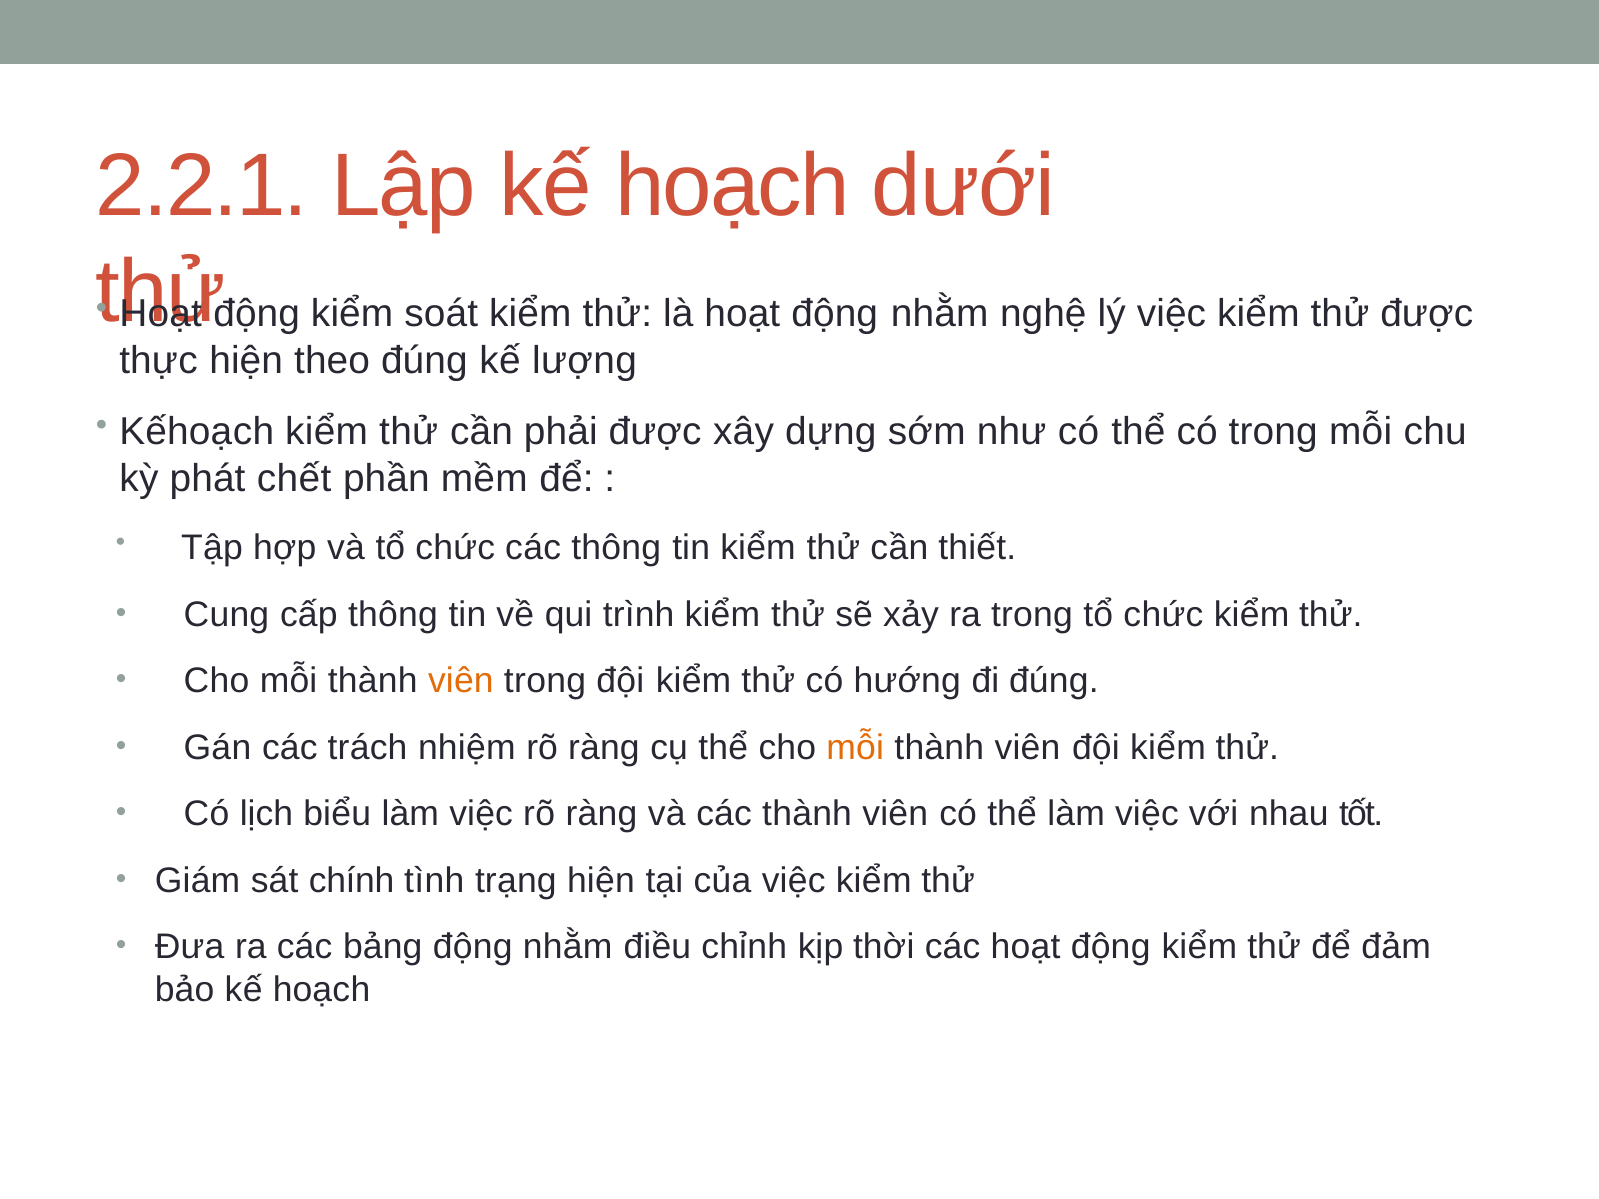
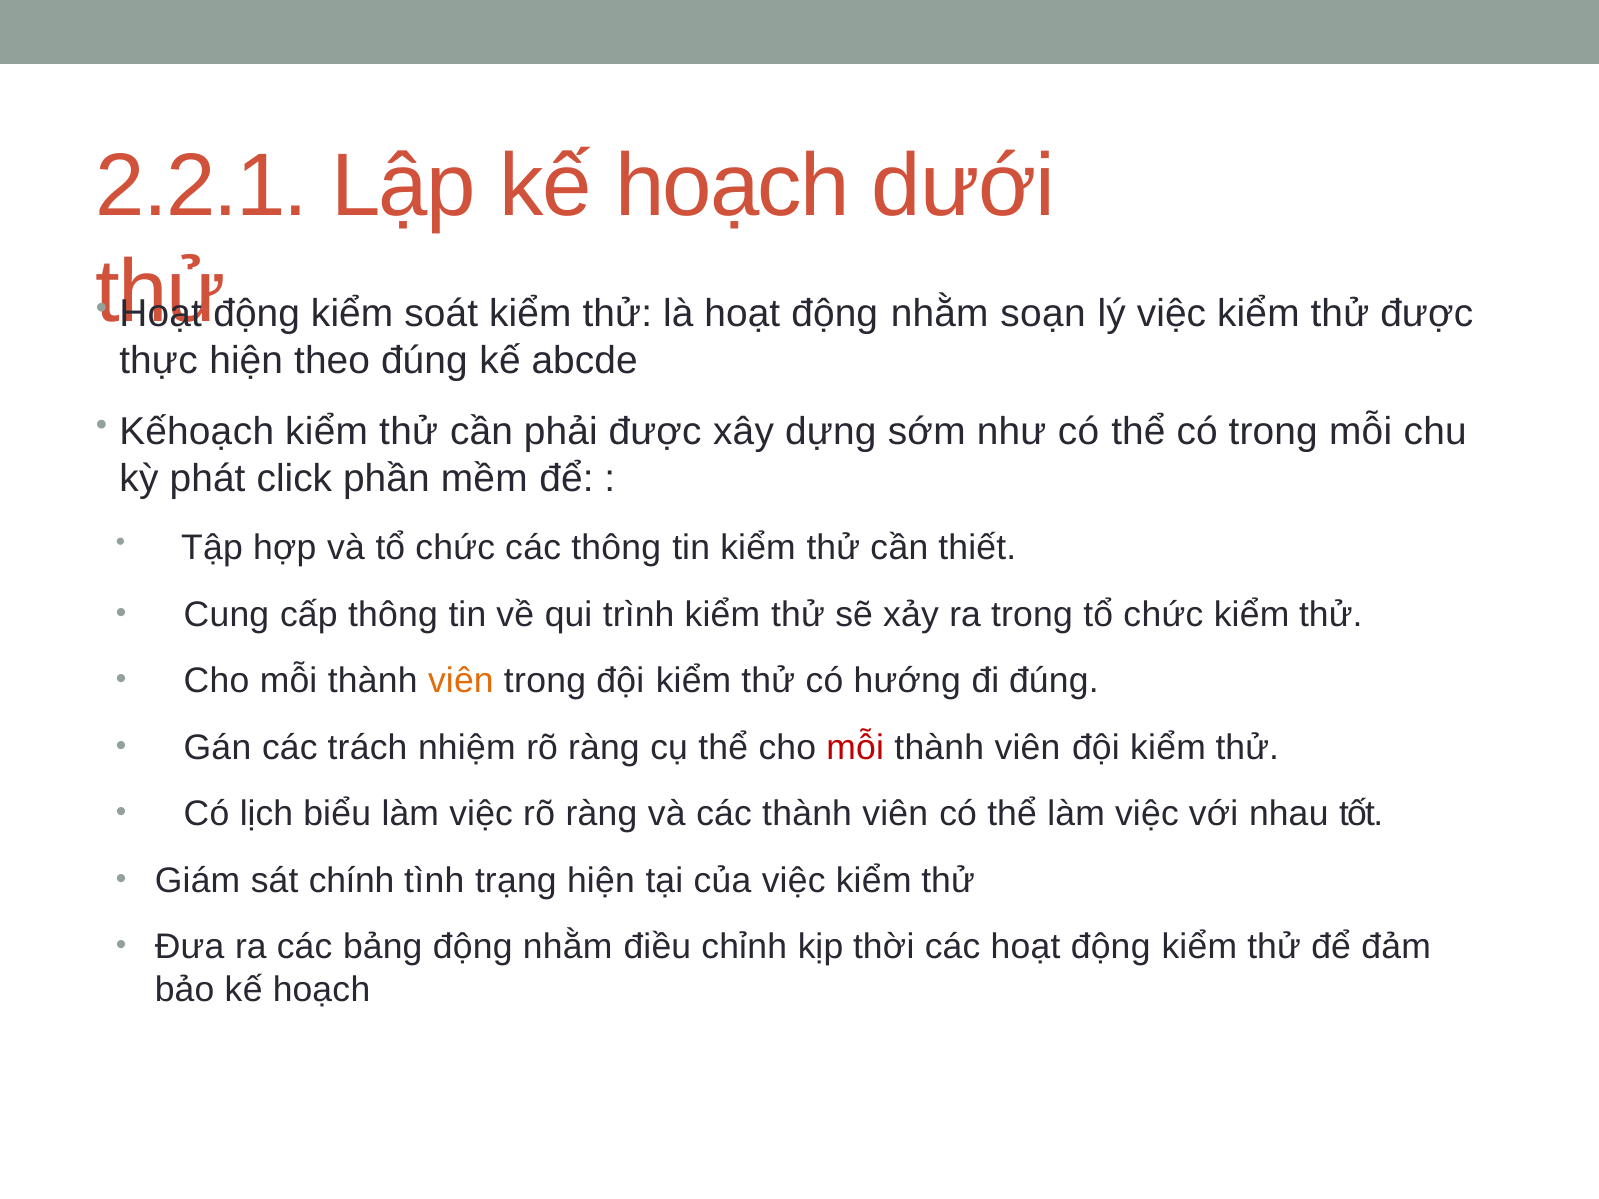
nghệ: nghệ -> soạn (1043, 314)
lượng: lượng -> abcde (585, 361)
chết: chết -> click (294, 478)
mỗi colour: orange -> red (855, 748)
